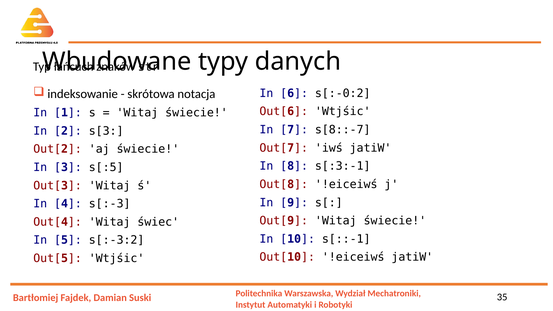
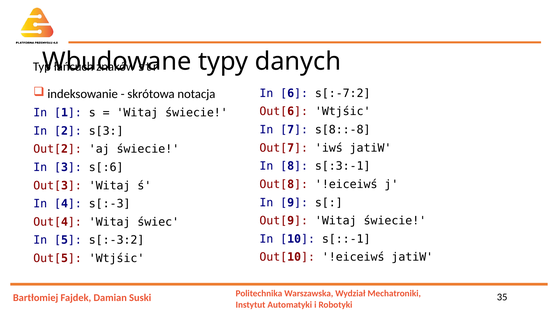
s[:-0:2: s[:-0:2 -> s[:-7:2 (343, 93)
s[8::-7: s[8::-7 -> s[8::-8 (343, 130)
s[:5: s[:5 -> s[:6 (106, 167)
